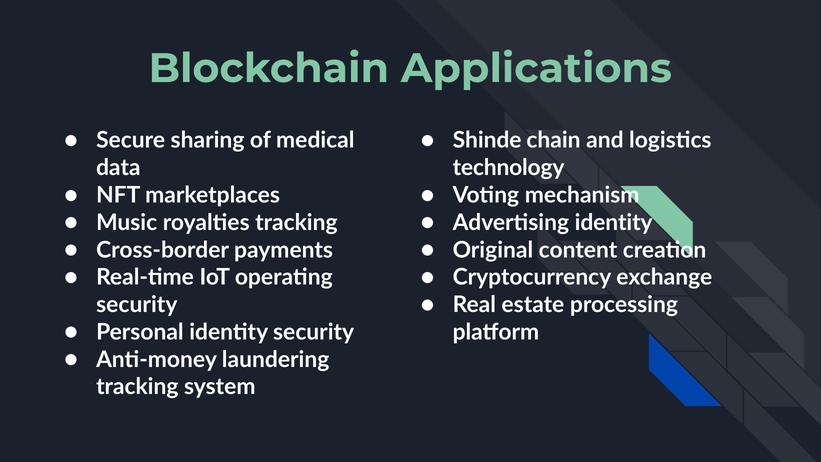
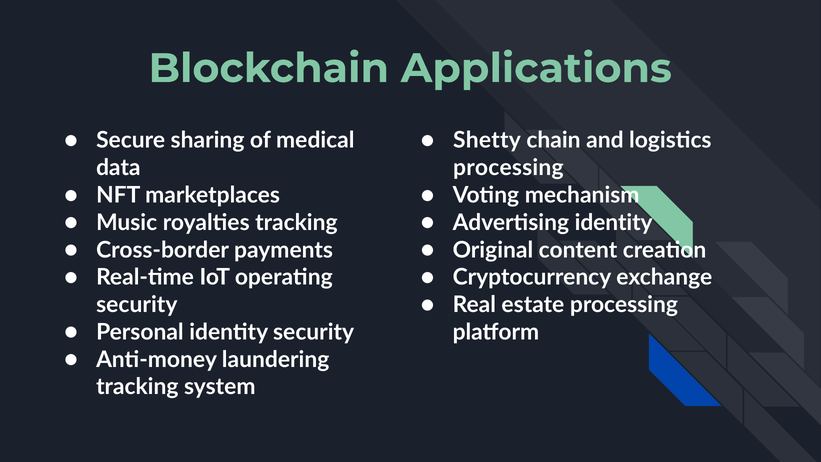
Shinde: Shinde -> Shetty (487, 140)
technology: technology -> processing (508, 168)
